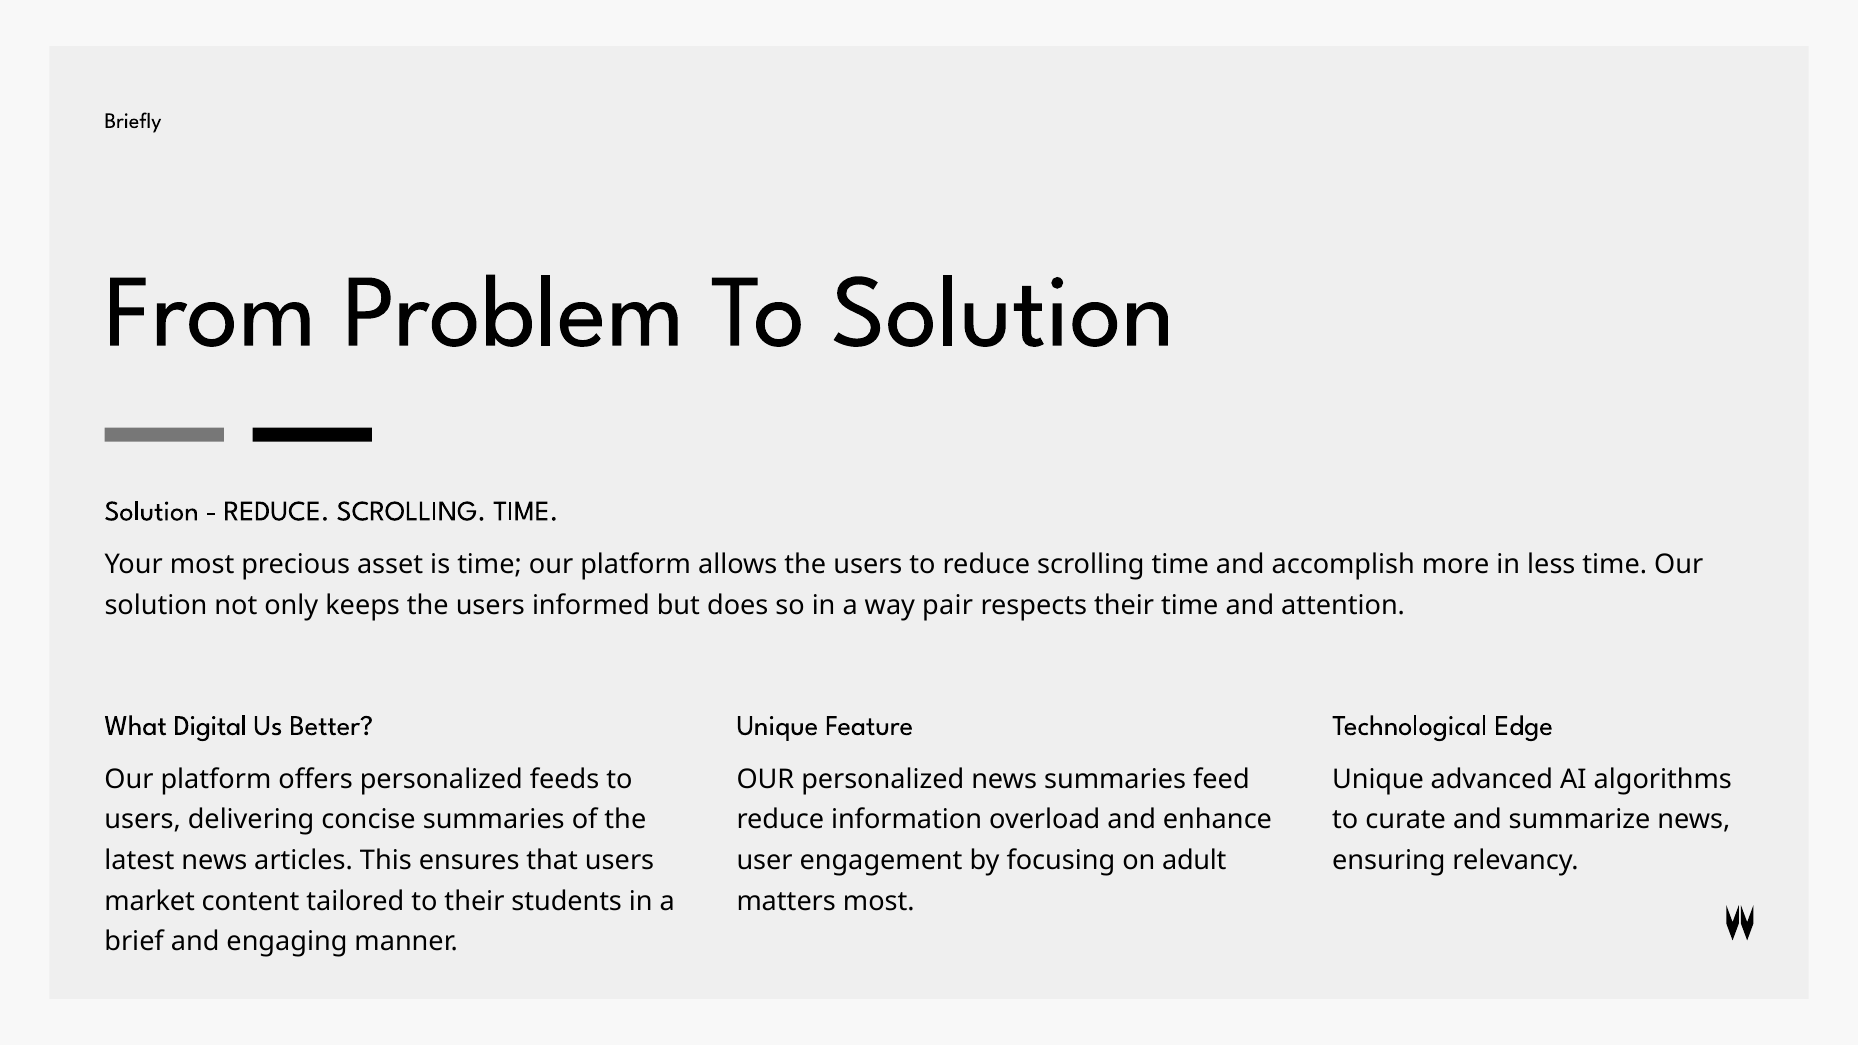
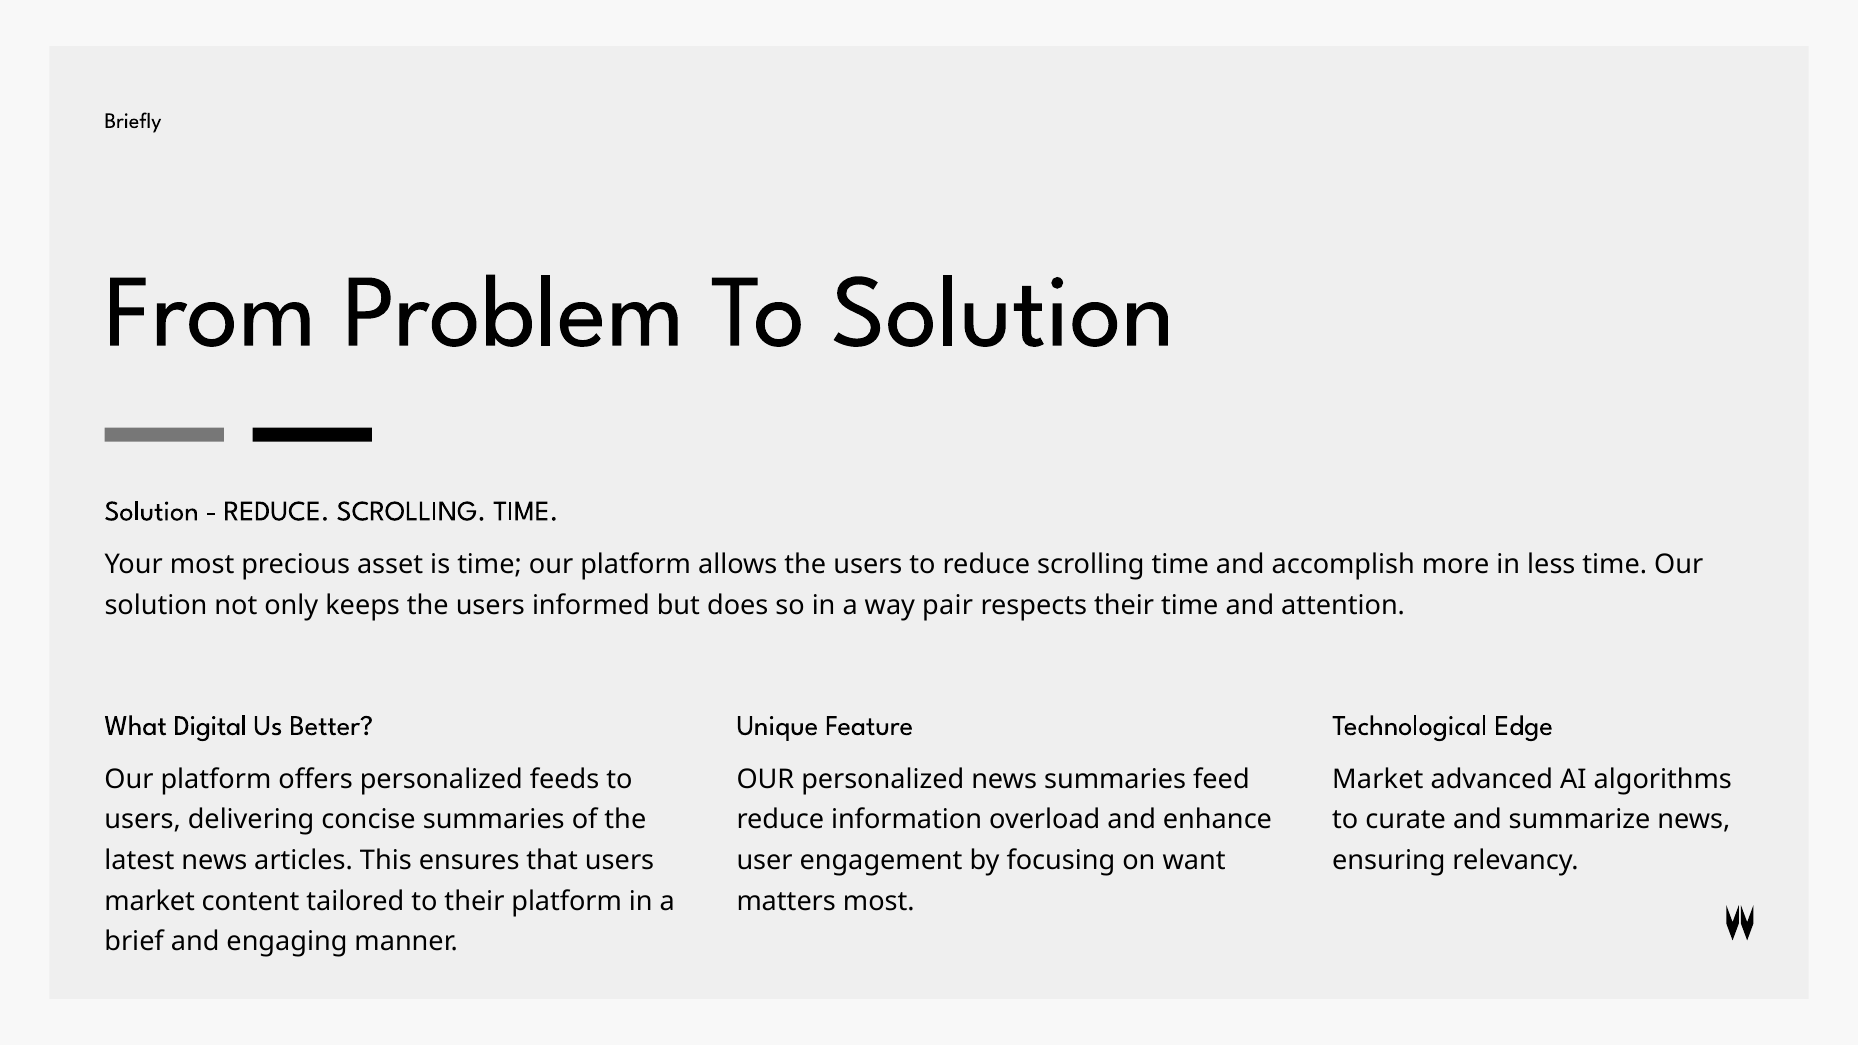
Unique: Unique -> Market (1378, 779)
adult: adult -> want (1194, 861)
their students: students -> platform (567, 901)
